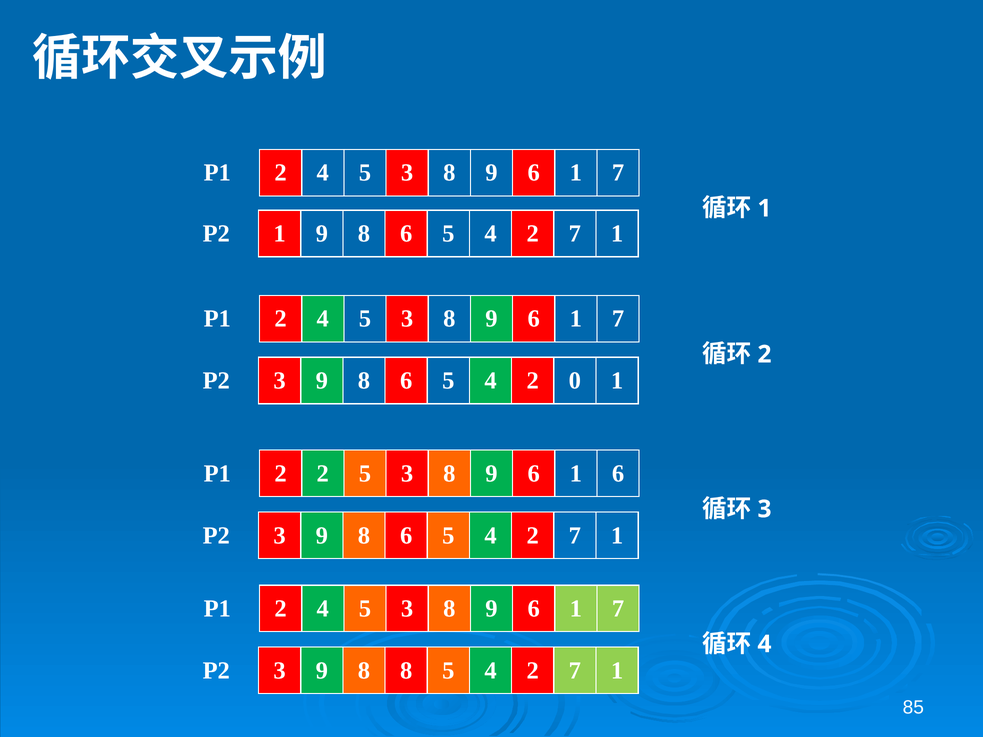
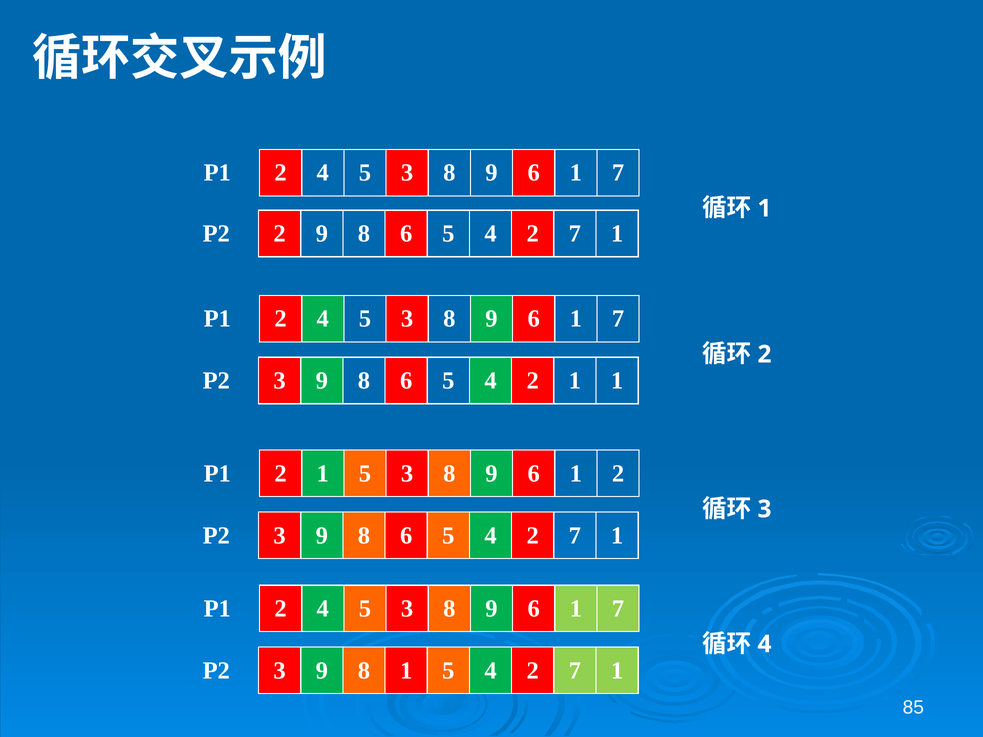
P2 1: 1 -> 2 (280, 234)
4 2 0: 0 -> 1 (575, 381)
P1 2 2: 2 -> 1 (323, 474)
1 6: 6 -> 2 (618, 474)
8 8: 8 -> 1 (406, 671)
